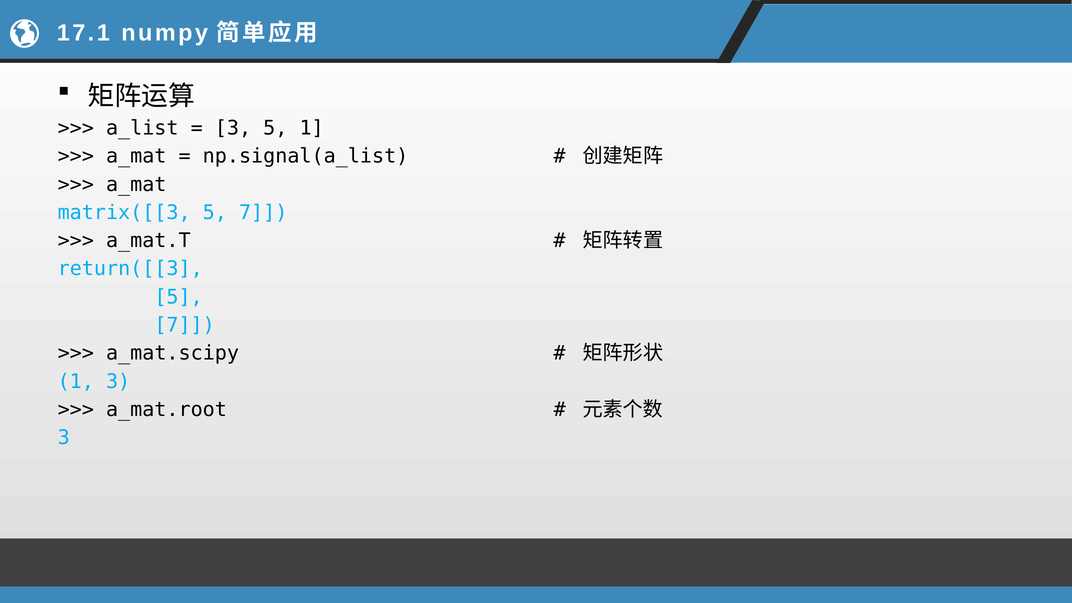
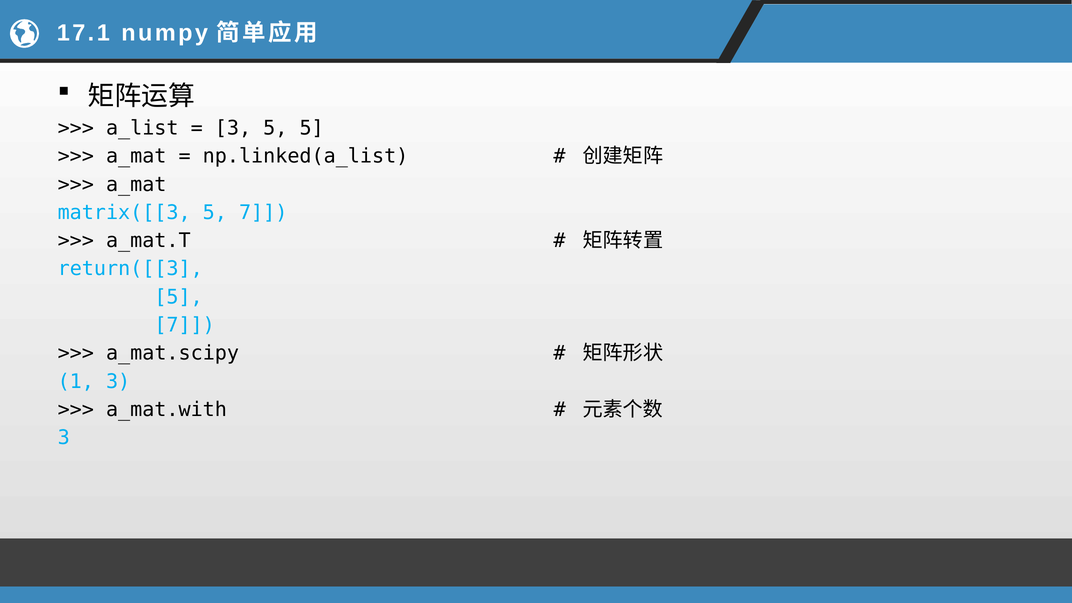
5 1: 1 -> 5 (312, 128)
np.signal(a_list: np.signal(a_list -> np.linked(a_list (306, 156)
a_mat.root: a_mat.root -> a_mat.with (166, 410)
